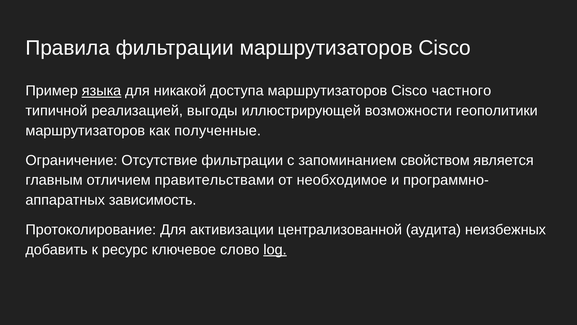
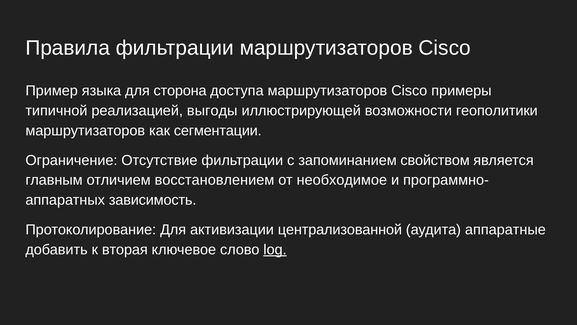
языка underline: present -> none (101, 91)
никакой: никакой -> сторона (180, 91)
частного: частного -> примеры (461, 91)
полученные: полученные -> сегментации (218, 131)
правительствами: правительствами -> восстановлением (214, 180)
неизбежных: неизбежных -> аппаратные (505, 229)
ресурс: ресурс -> вторая (125, 249)
